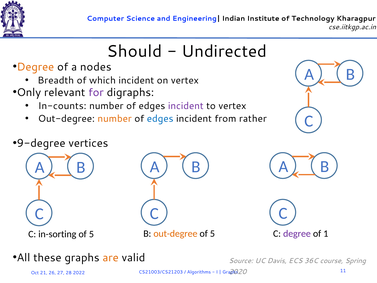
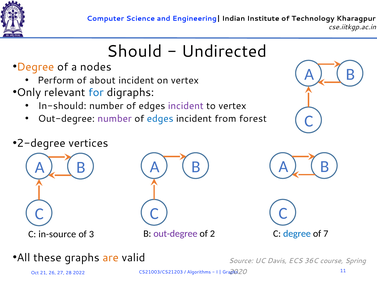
Breadth: Breadth -> Perform (56, 80)
which: which -> about (102, 80)
for colour: purple -> blue (96, 92)
In-counts: In-counts -> In-should (62, 106)
number colour: orange -> purple (115, 118)
rather: rather -> forest (253, 118)
9-degree: 9-degree -> 2-degree (41, 143)
degree colour: purple -> blue (297, 233)
1: 1 -> 7 (326, 233)
out-degree colour: orange -> purple (175, 233)
5: 5 -> 2 (212, 233)
in-sorting: in-sorting -> in-source (57, 234)
5: 5 -> 3 (91, 234)
